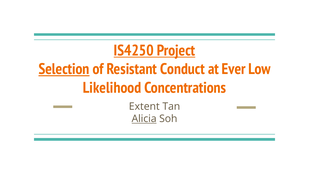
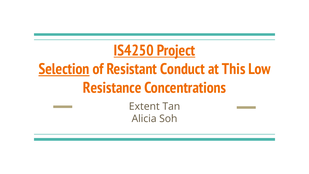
Ever: Ever -> This (234, 69)
Likelihood: Likelihood -> Resistance (112, 88)
Alicia underline: present -> none (144, 119)
